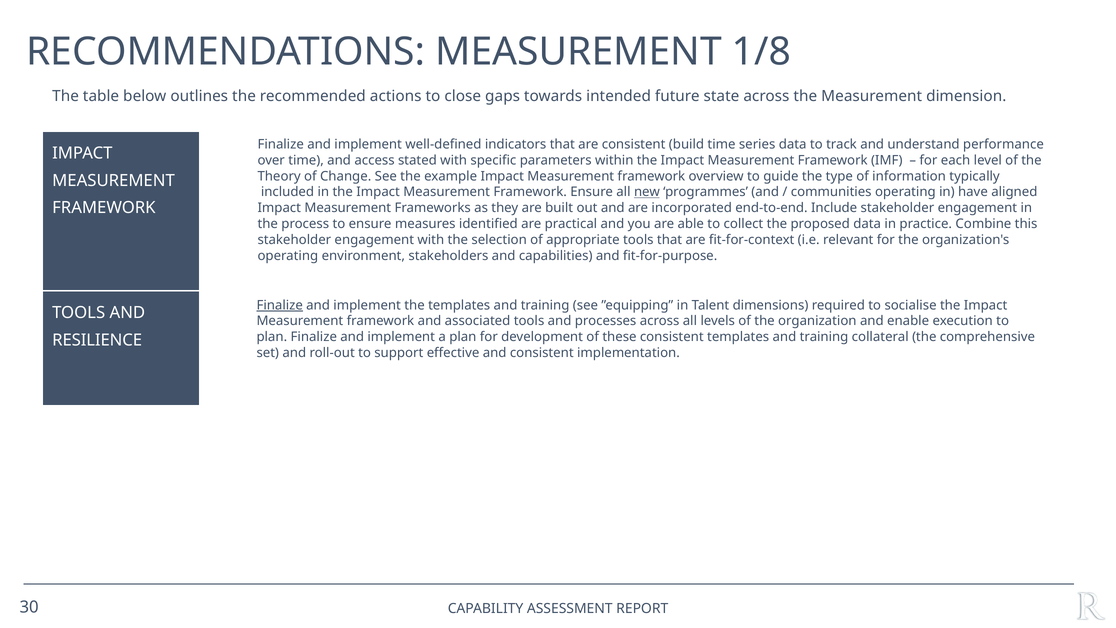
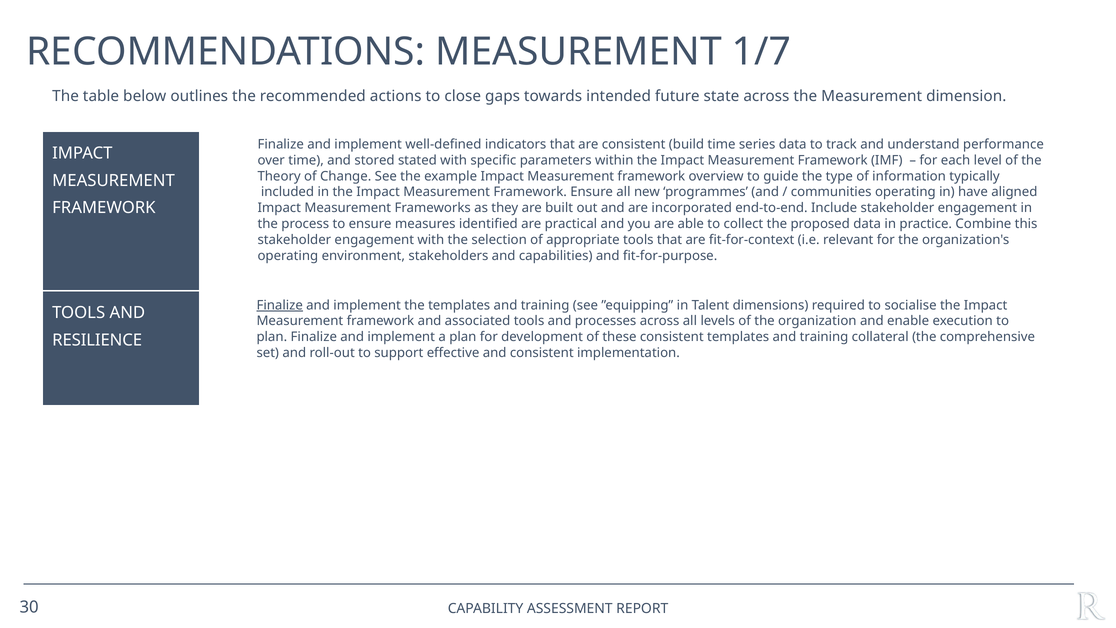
1/8: 1/8 -> 1/7 (761, 52)
access: access -> stored (375, 160)
new underline: present -> none (647, 192)
